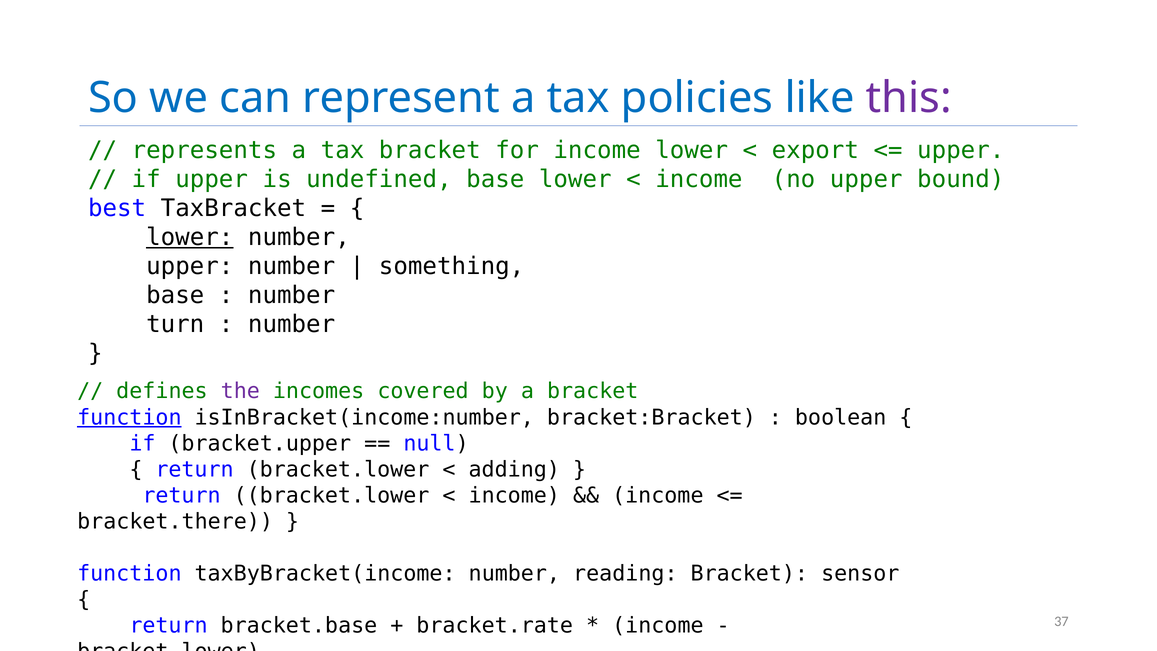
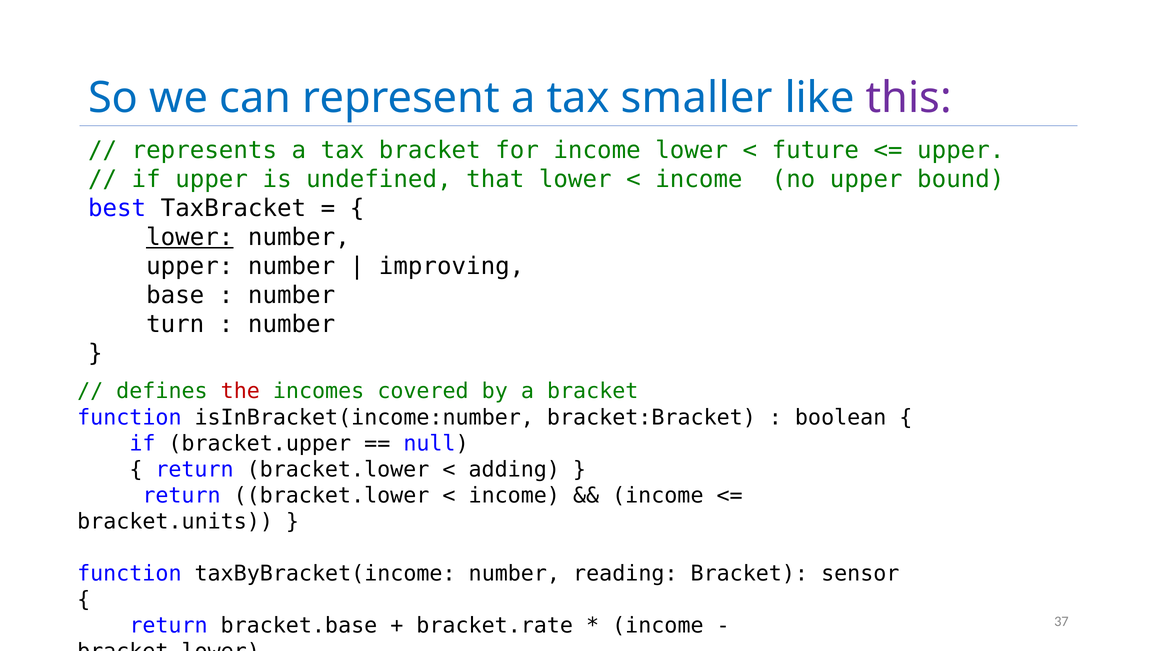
policies: policies -> smaller (697, 98)
export: export -> future (815, 150)
undefined base: base -> that (495, 179)
something: something -> improving (452, 266)
the colour: purple -> red (240, 391)
function underline: present -> none (129, 417)
bracket.there: bracket.there -> bracket.units (175, 521)
